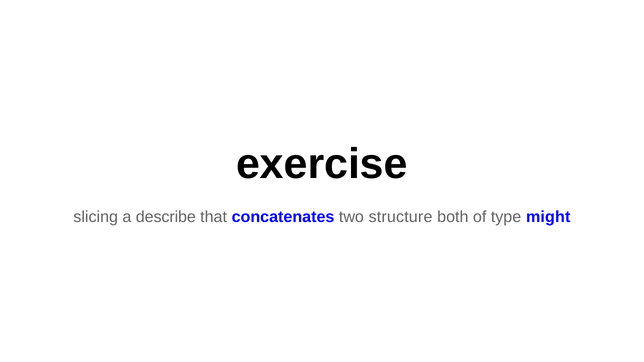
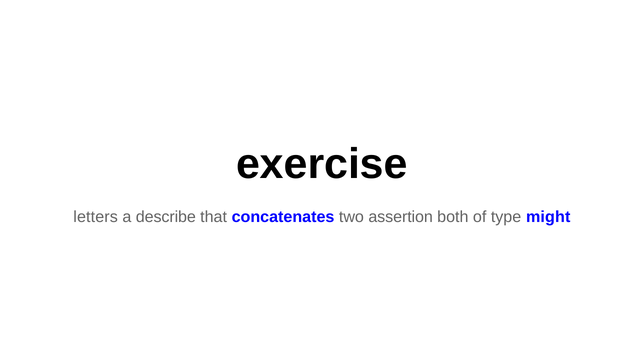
slicing: slicing -> letters (96, 217)
structure: structure -> assertion (401, 217)
